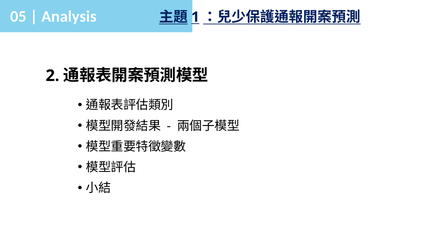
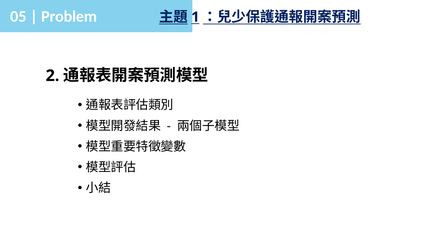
Analysis: Analysis -> Problem (69, 17)
